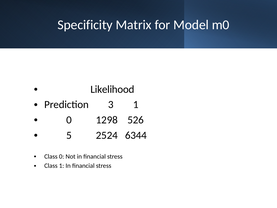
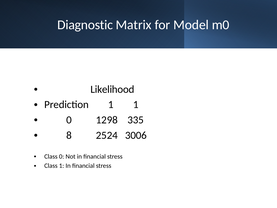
Specificity: Specificity -> Diagnostic (85, 25)
Prediction 3: 3 -> 1 (111, 105)
526: 526 -> 335 (136, 120)
5: 5 -> 8 (69, 135)
6344: 6344 -> 3006 (136, 135)
